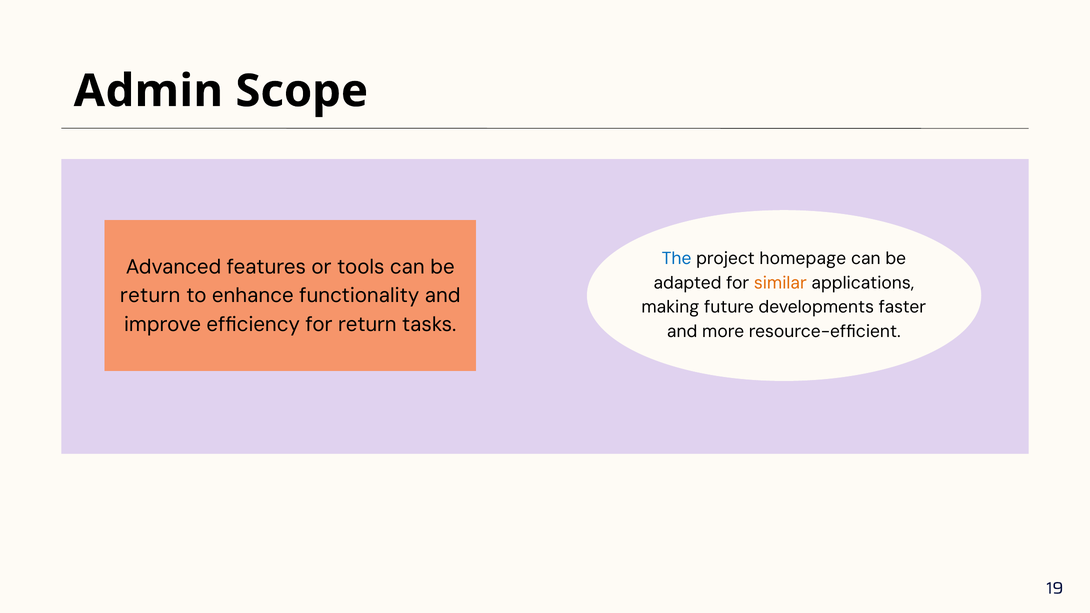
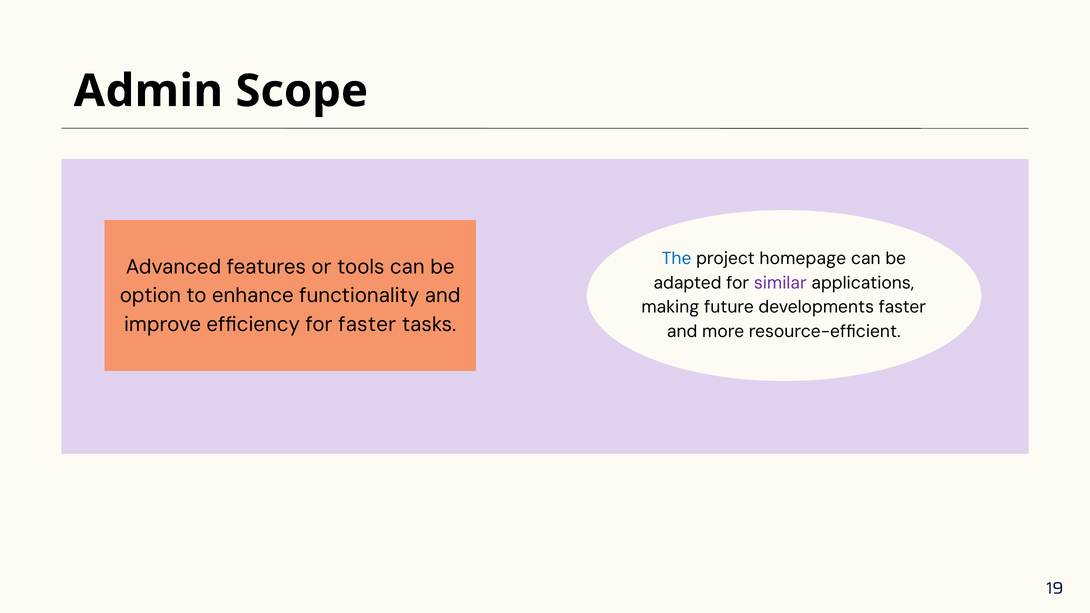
similar colour: orange -> purple (780, 283)
return: return -> option (150, 296)
for return: return -> faster (367, 324)
